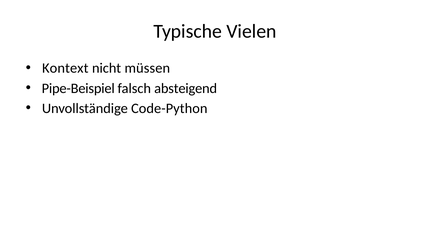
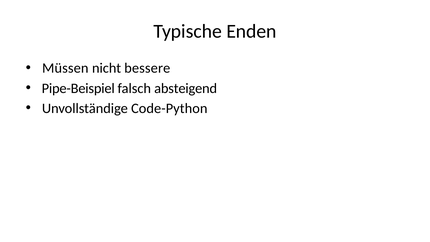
Vielen: Vielen -> Enden (251, 31)
Kontext: Kontext -> Müssen (65, 68)
müssen: müssen -> bessere (147, 68)
